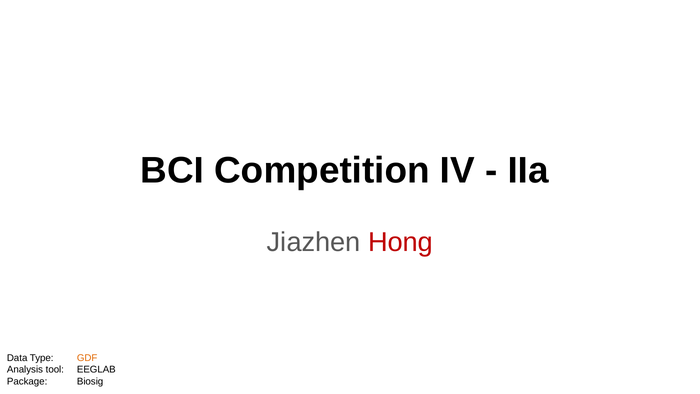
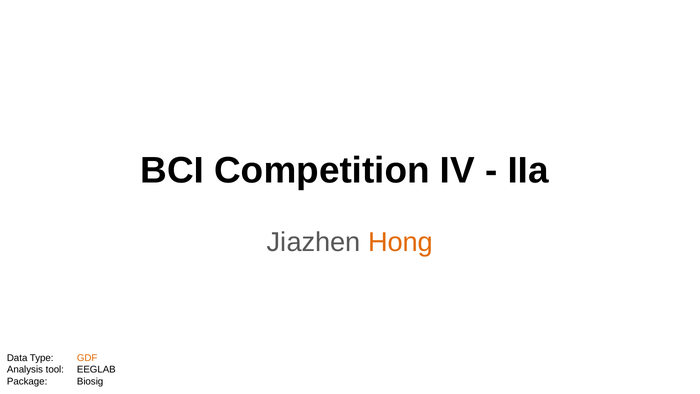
Hong colour: red -> orange (401, 242)
